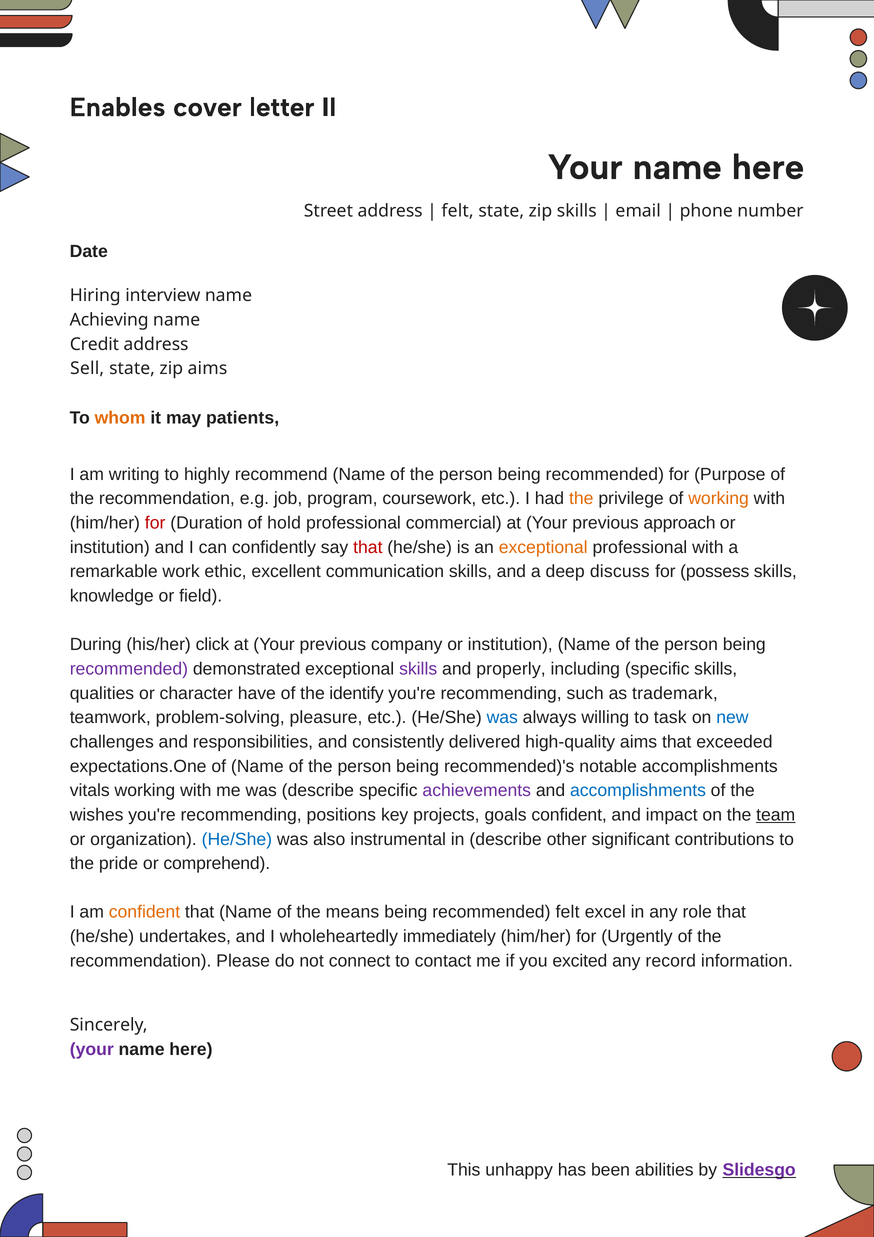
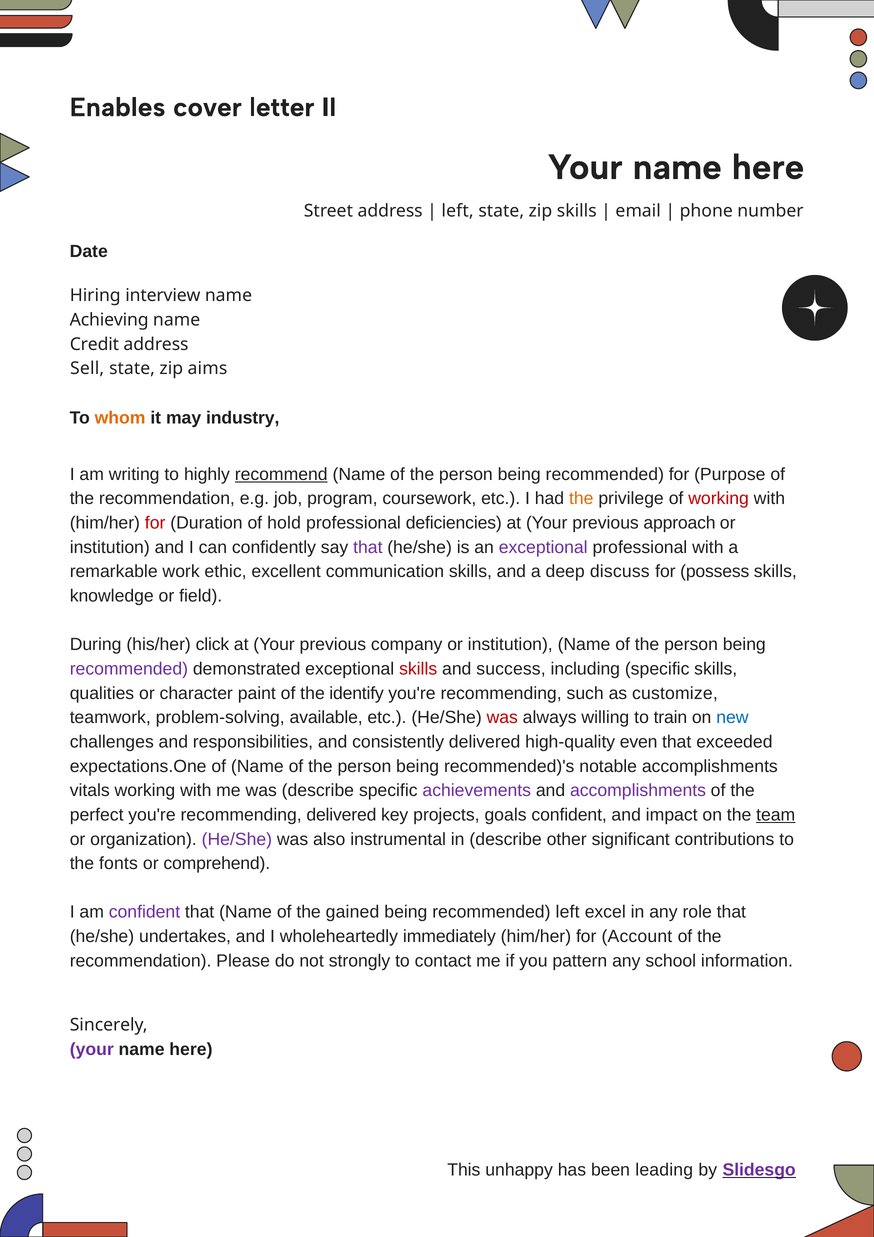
felt: felt -> left (458, 211)
patients: patients -> industry (243, 418)
recommend underline: none -> present (281, 474)
working colour: orange -> red (719, 498)
commercial: commercial -> deficiencies (454, 523)
that colour: red -> purple (368, 547)
exceptional colour: orange -> purple (543, 547)
skills colour: purple -> red (418, 668)
properly: properly -> success (511, 668)
have: have -> paint (257, 693)
trademark: trademark -> customize (675, 693)
pleasure: pleasure -> available (326, 717)
was colour: blue -> red (502, 717)
task: task -> train (670, 717)
high-quality aims: aims -> even (639, 741)
accomplishments colour: blue -> purple (638, 790)
wishes: wishes -> perfect (97, 814)
recommending positions: positions -> delivered (341, 814)
He/She colour: blue -> purple (237, 839)
pride: pride -> fonts (118, 863)
confident colour: orange -> purple (144, 912)
means: means -> gained (353, 912)
recommended felt: felt -> left (568, 912)
Urgently: Urgently -> Account (637, 936)
connect: connect -> strongly (360, 960)
excited: excited -> pattern (580, 960)
record: record -> school (671, 960)
abilities: abilities -> leading (664, 1169)
